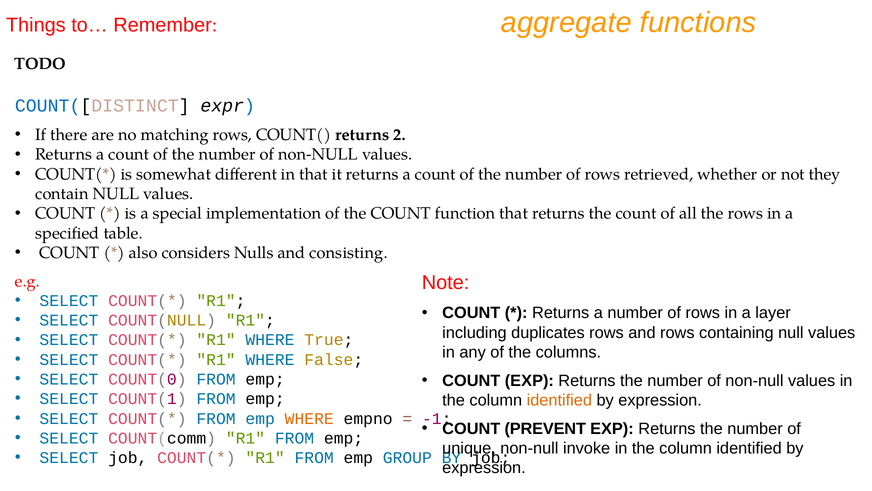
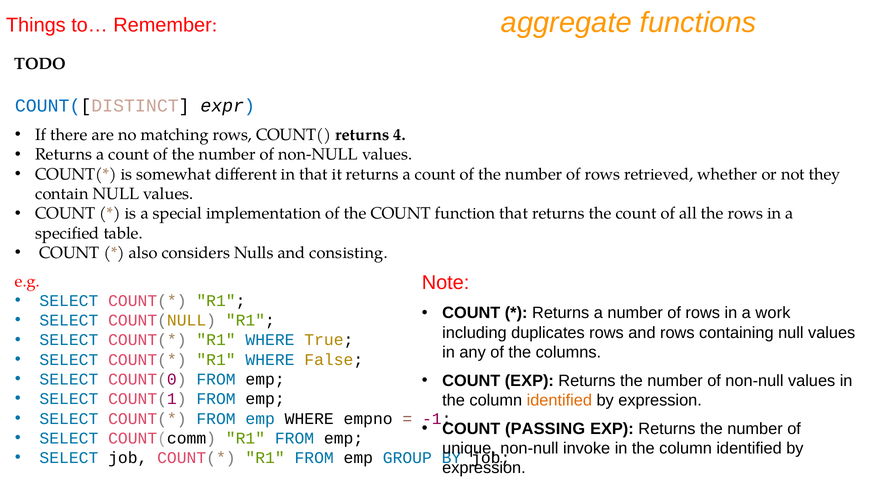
2: 2 -> 4 (399, 135)
layer: layer -> work (773, 313)
WHERE colour: orange -> black (309, 418)
PREVENT: PREVENT -> PASSING (545, 428)
